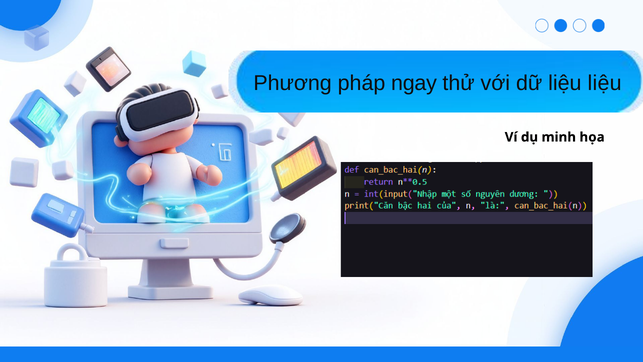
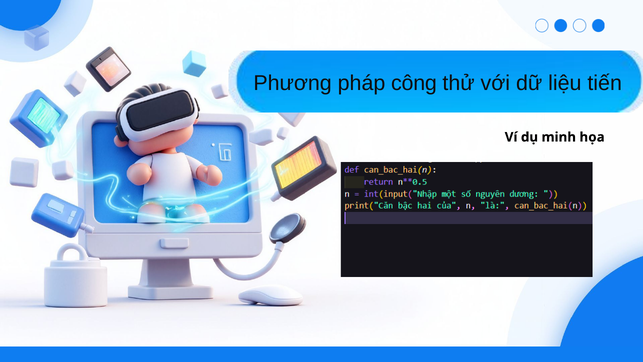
ngay: ngay -> công (414, 83)
liệu liệu: liệu -> tiến (605, 83)
